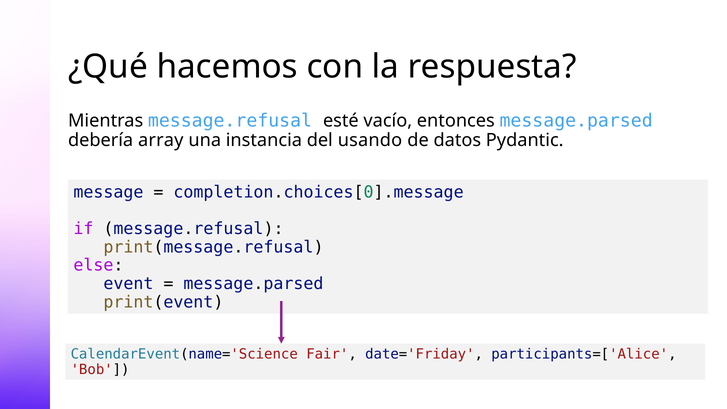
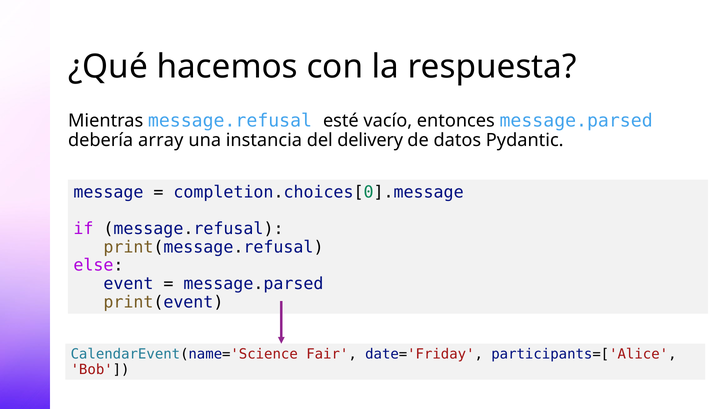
usando: usando -> delivery (370, 140)
